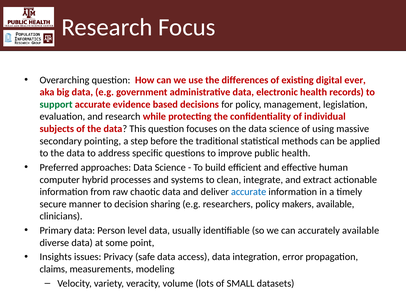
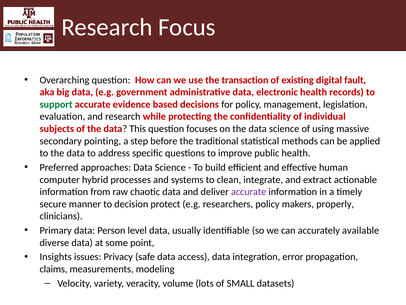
differences: differences -> transaction (245, 80)
ever: ever -> fault (355, 80)
accurate colour: blue -> purple (249, 192)
sharing: sharing -> protect (165, 204)
makers available: available -> properly (335, 204)
